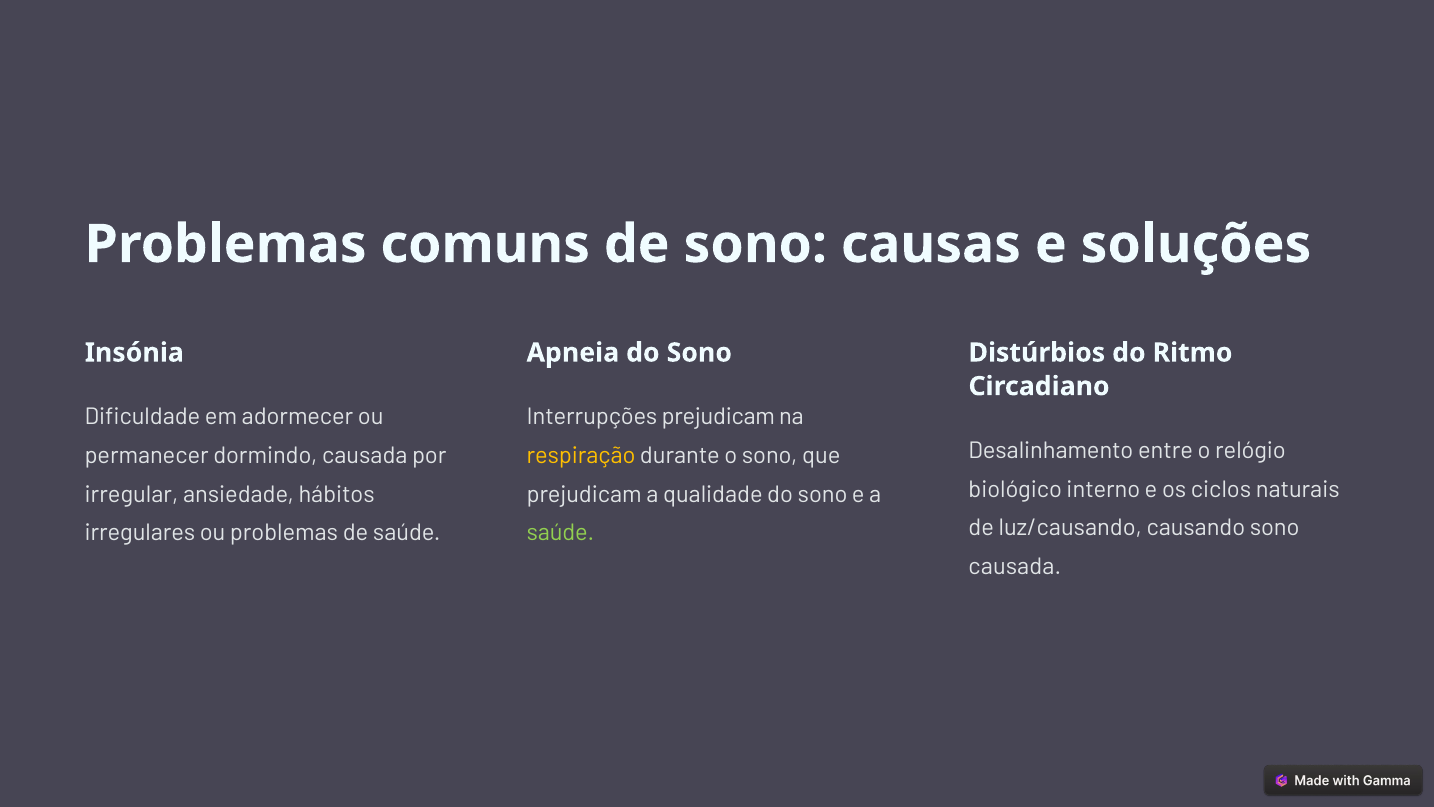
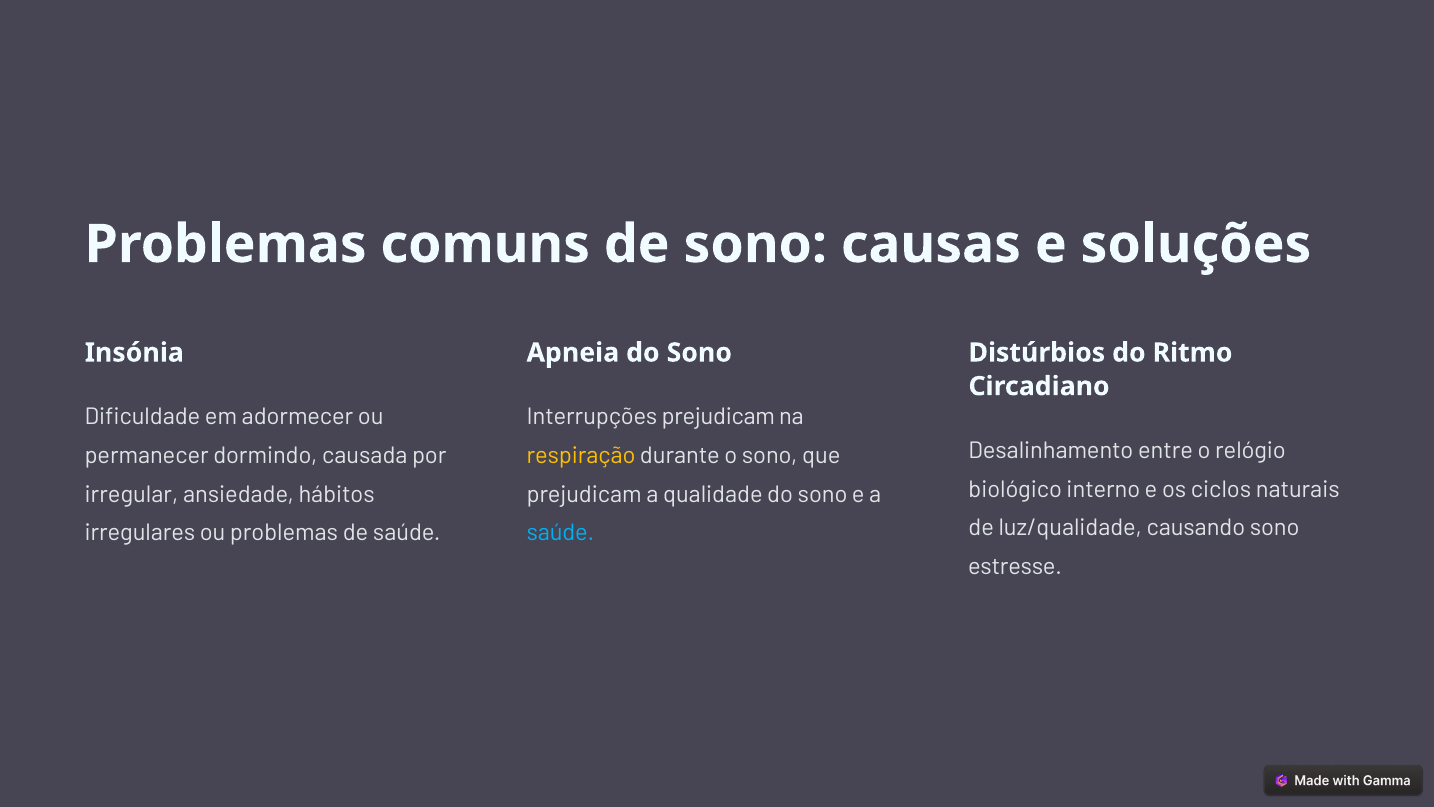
luz/causando: luz/causando -> luz/qualidade (1070, 528)
saúde colour: light green -> light blue (560, 533)
causada: causada -> estresse (1015, 566)
